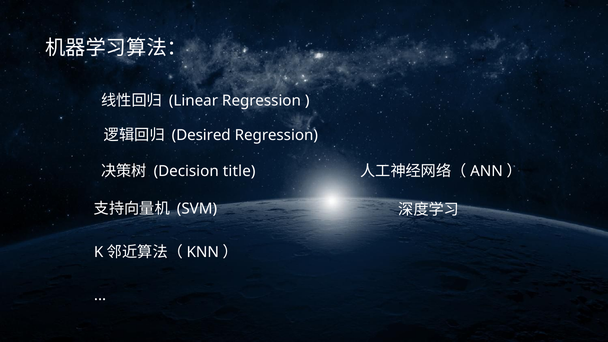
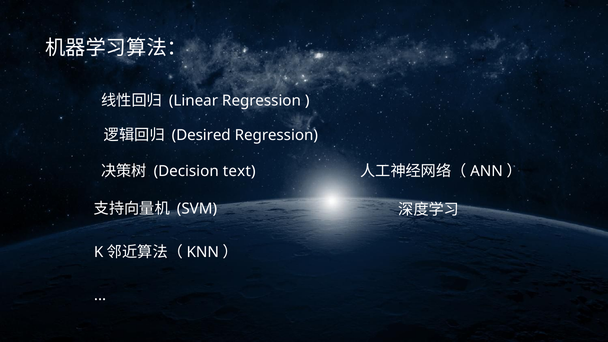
title: title -> text (239, 171)
